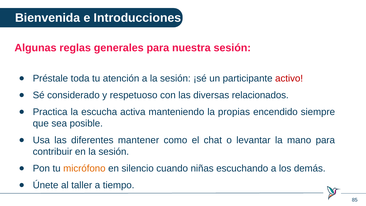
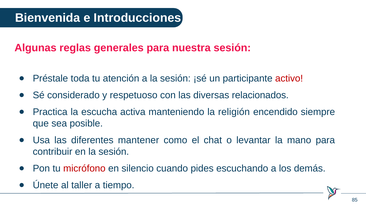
propias: propias -> religión (234, 112)
micrófono colour: orange -> red (84, 168)
niñas: niñas -> pides (202, 168)
